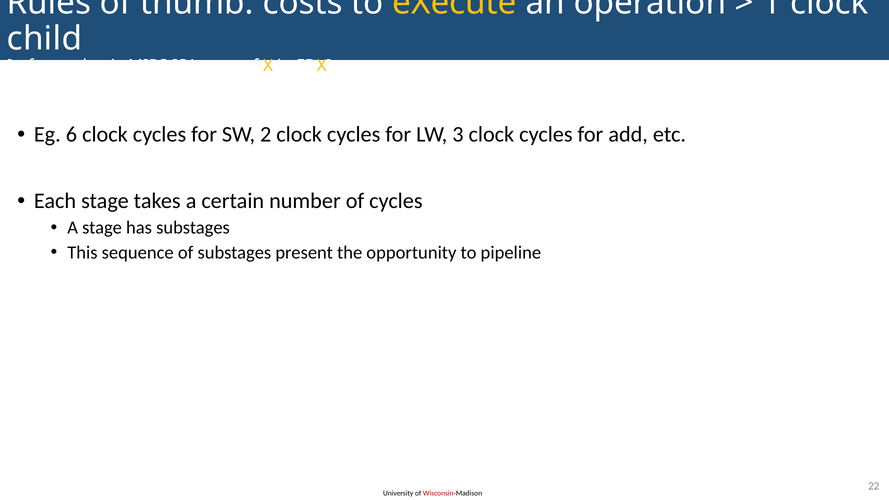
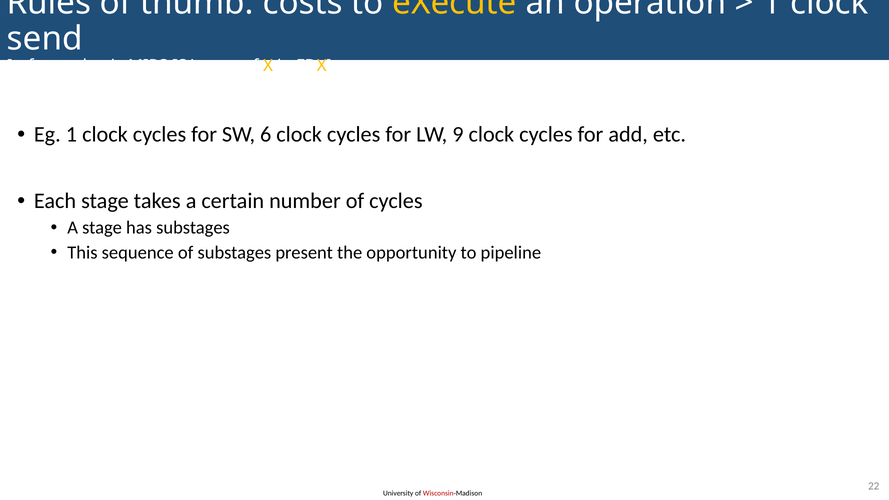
child: child -> send (45, 39)
Eg 6: 6 -> 1 (71, 135)
2: 2 -> 6 (266, 135)
3: 3 -> 9 (458, 135)
